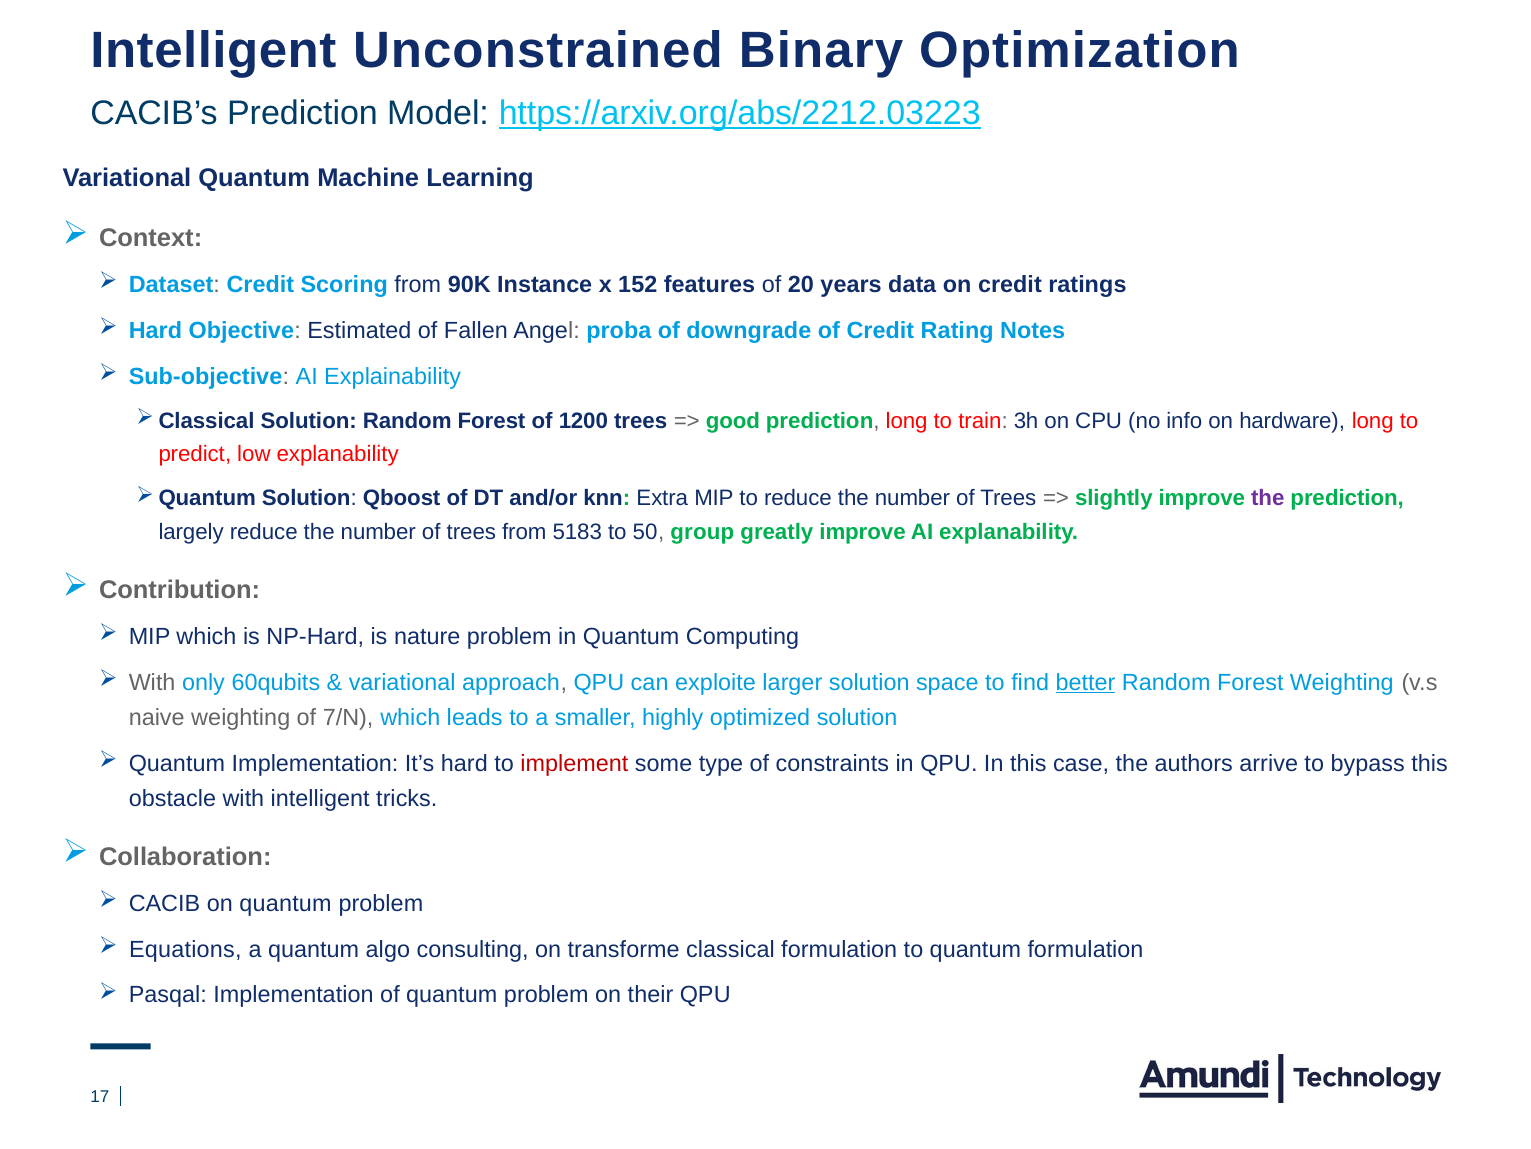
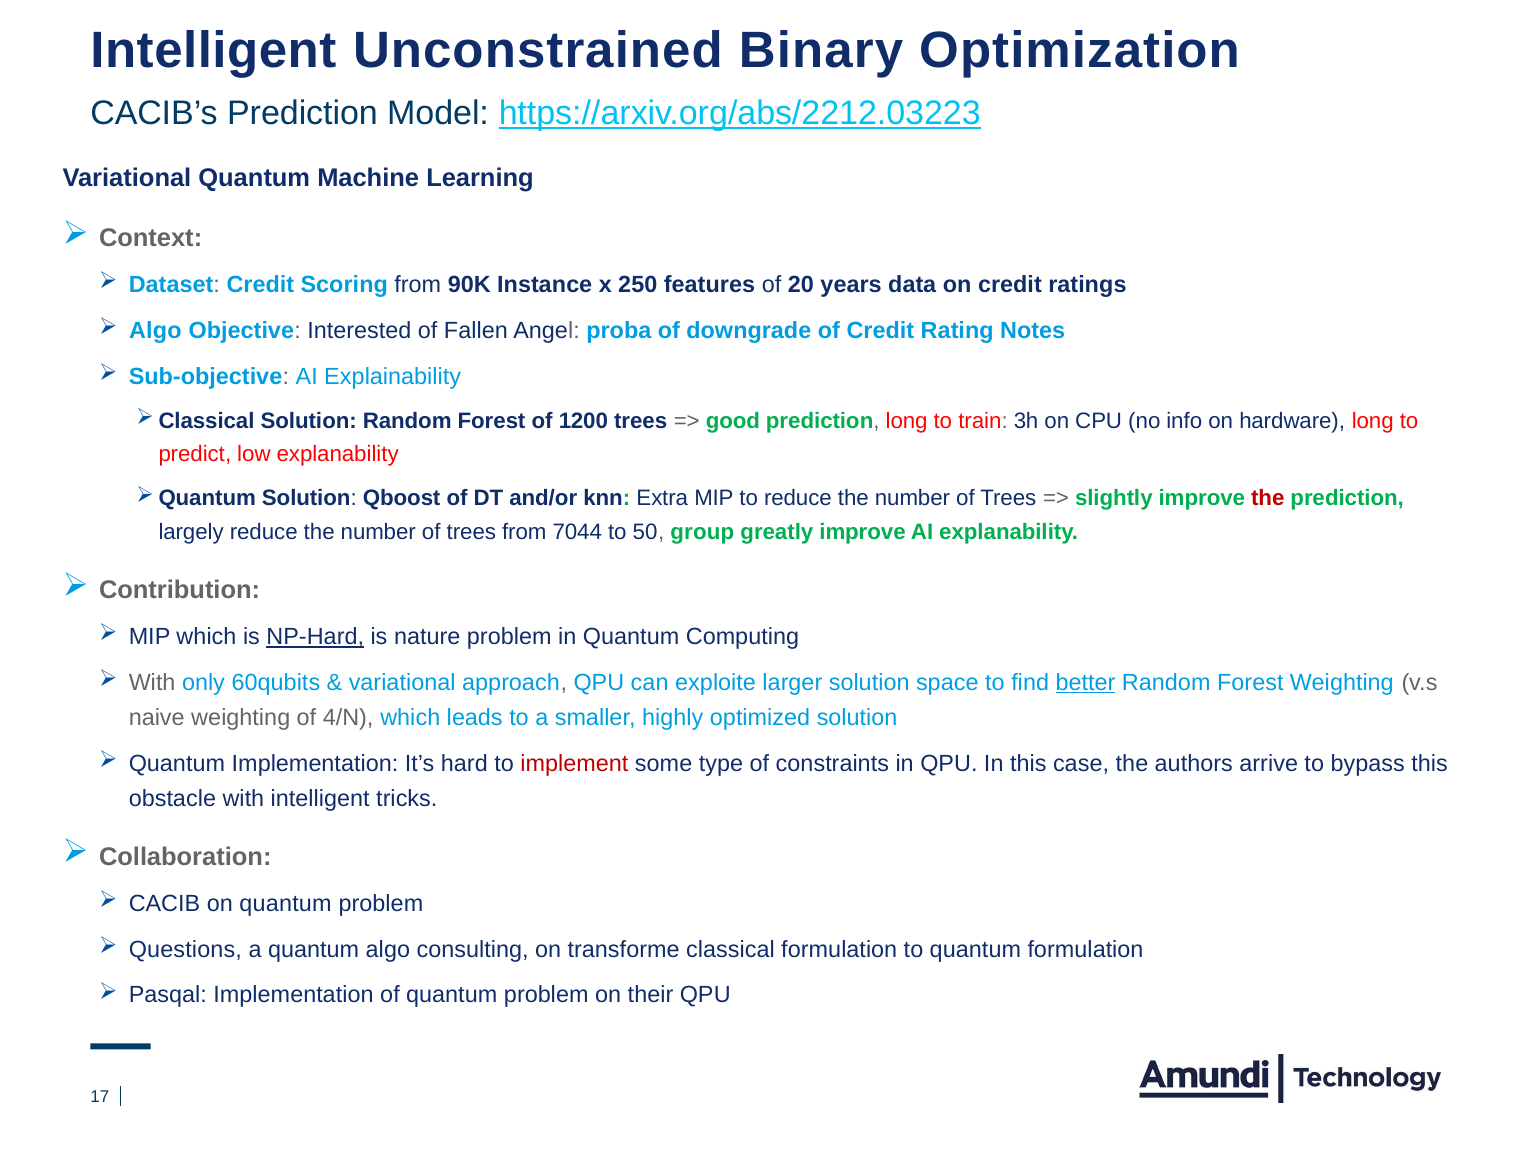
152: 152 -> 250 (638, 285)
Hard: Hard -> Algo (155, 330)
Estimated: Estimated -> Interested (359, 330)
the colour: purple -> red (1268, 498)
5183: 5183 -> 7044 (577, 532)
NP-Hard underline: none -> present (315, 636)
7/N: 7/N -> 4/N (348, 717)
Equations: Equations -> Questions (185, 949)
